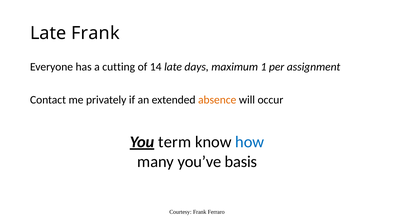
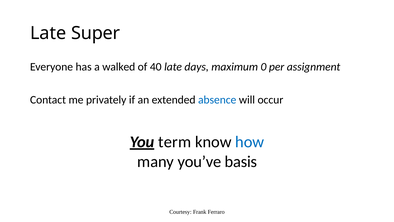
Late Frank: Frank -> Super (96, 33)
cutting: cutting -> walked (119, 67)
14: 14 -> 40 (156, 67)
1: 1 -> 0 (263, 67)
absence colour: orange -> blue (217, 100)
